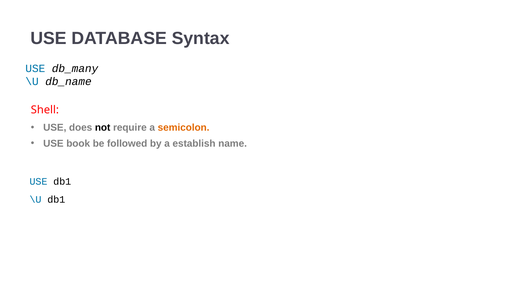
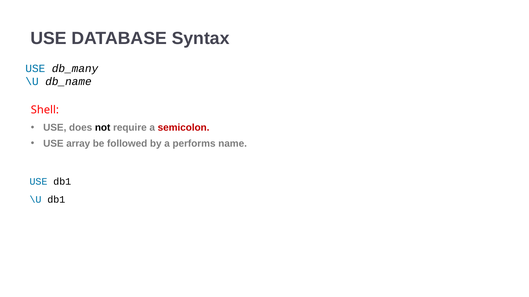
semicolon colour: orange -> red (184, 128)
book: book -> array (78, 144)
establish: establish -> performs (194, 144)
